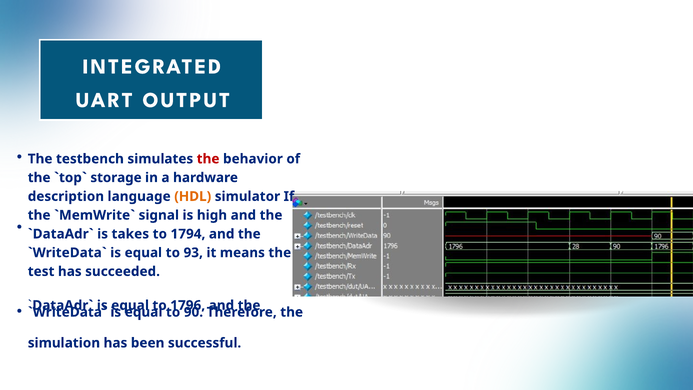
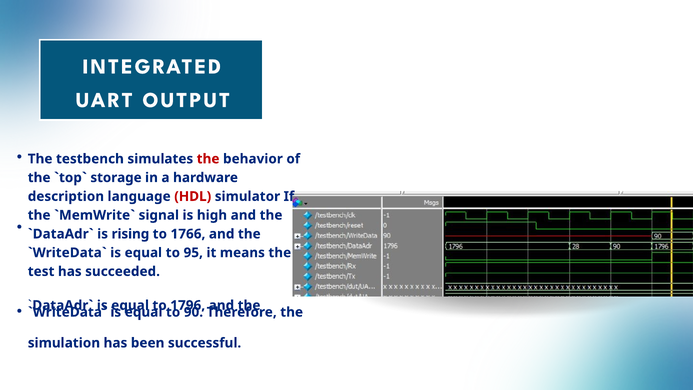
HDL colour: orange -> red (193, 196)
takes: takes -> rising (130, 234)
1794: 1794 -> 1766 (188, 234)
93: 93 -> 95 (193, 253)
